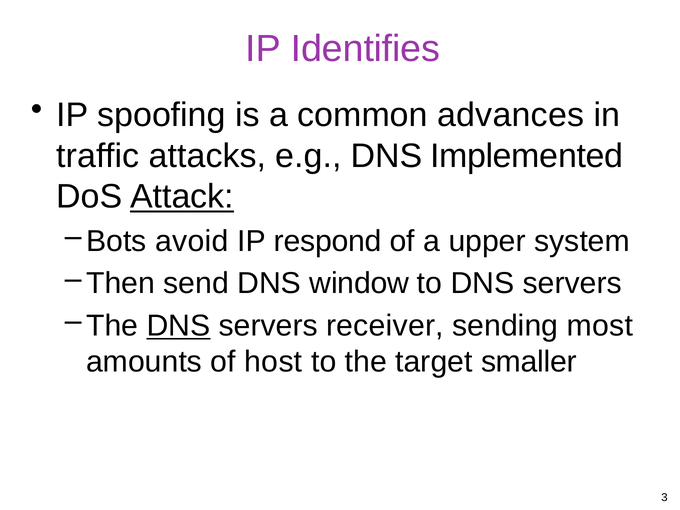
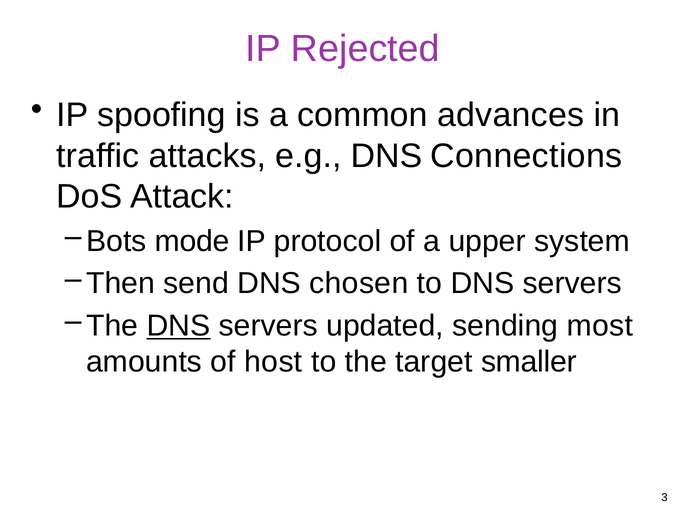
Identifies: Identifies -> Rejected (365, 49)
Implemented: Implemented -> Connections (526, 156)
Attack underline: present -> none (182, 197)
avoid: avoid -> mode (192, 241)
respond: respond -> protocol (328, 241)
window: window -> chosen (359, 283)
receiver: receiver -> updated (385, 326)
